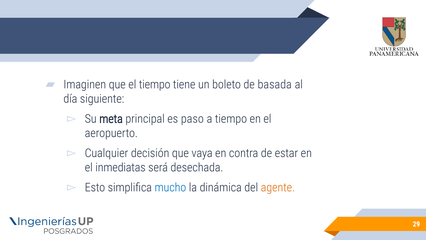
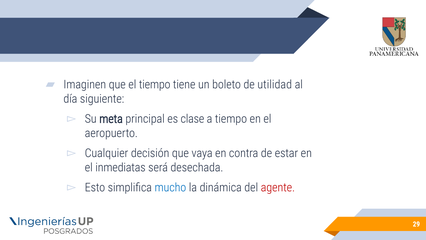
basada: basada -> utilidad (275, 84)
paso: paso -> clase (192, 119)
agente colour: orange -> red (278, 187)
